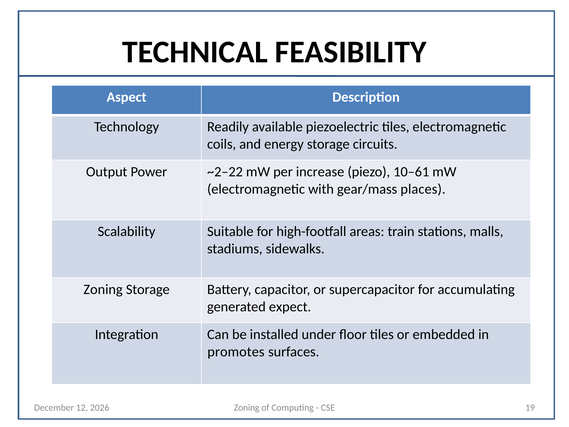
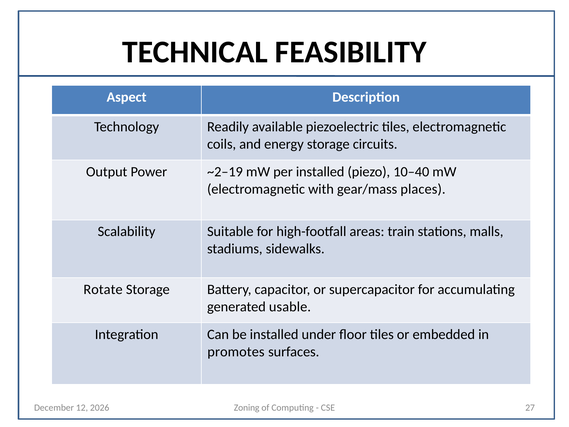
~2–22: ~2–22 -> ~2–19 (225, 172)
per increase: increase -> installed (320, 172)
10–61: 10–61 -> 10–40 (411, 172)
Zoning: Zoning -> Rotate (103, 289)
expect: expect -> usable (290, 307)
19: 19 -> 27 (530, 407)
